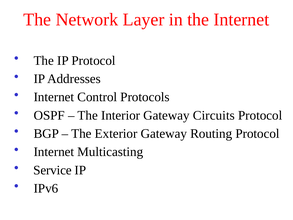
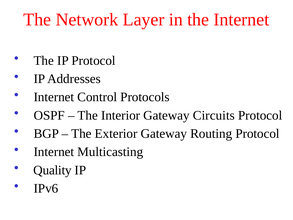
Service: Service -> Quality (53, 170)
